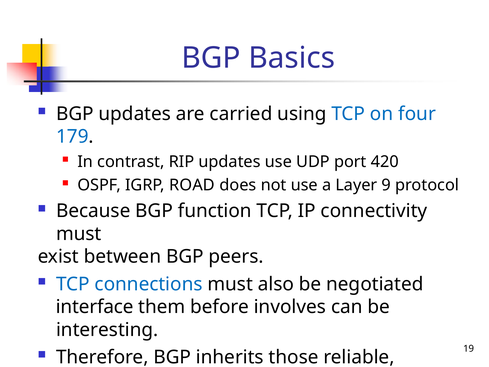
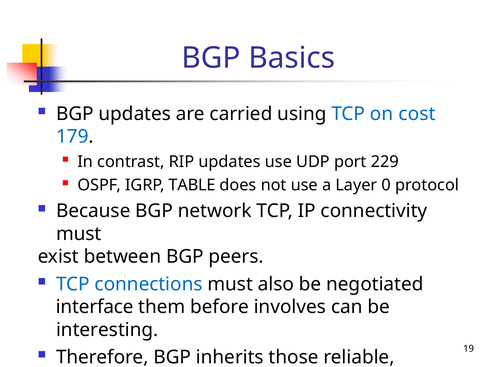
four: four -> cost (417, 114)
420: 420 -> 229 (385, 162)
ROAD: ROAD -> TABLE (192, 185)
9: 9 -> 0 (386, 185)
function: function -> network (215, 211)
